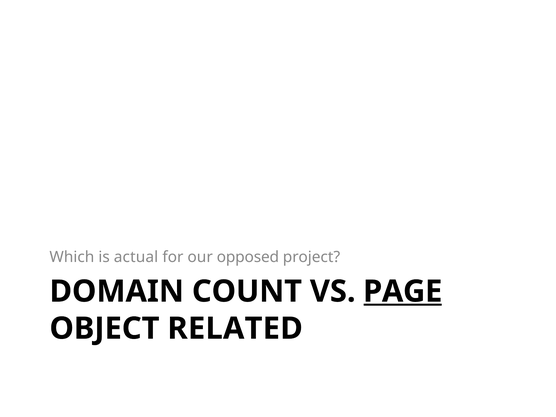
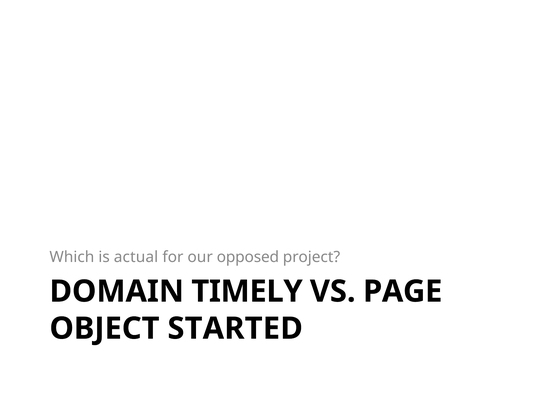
COUNT: COUNT -> TIMELY (247, 291)
PAGE underline: present -> none (403, 291)
RELATED: RELATED -> STARTED (235, 328)
